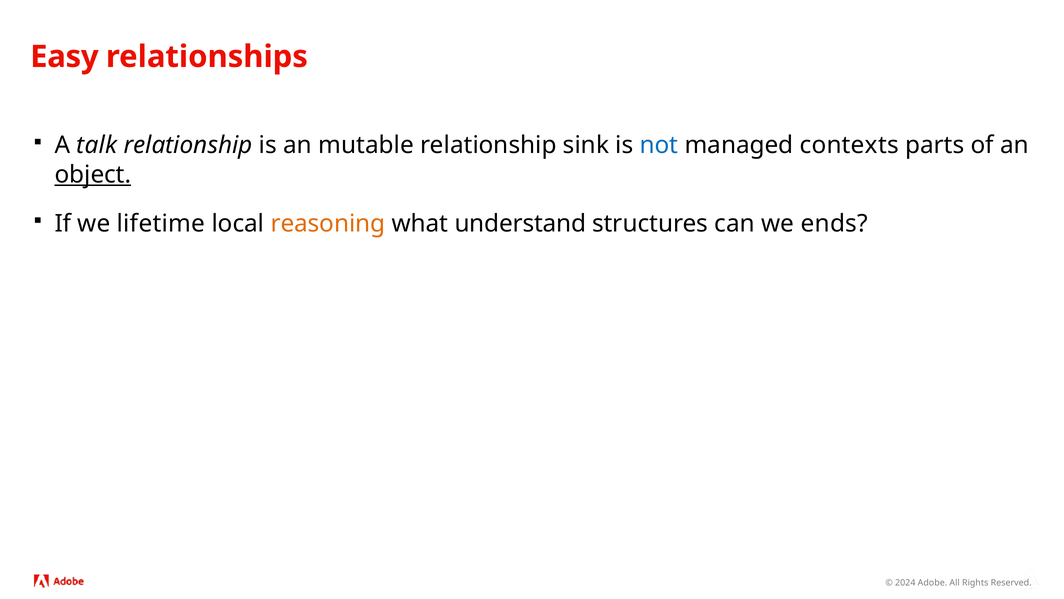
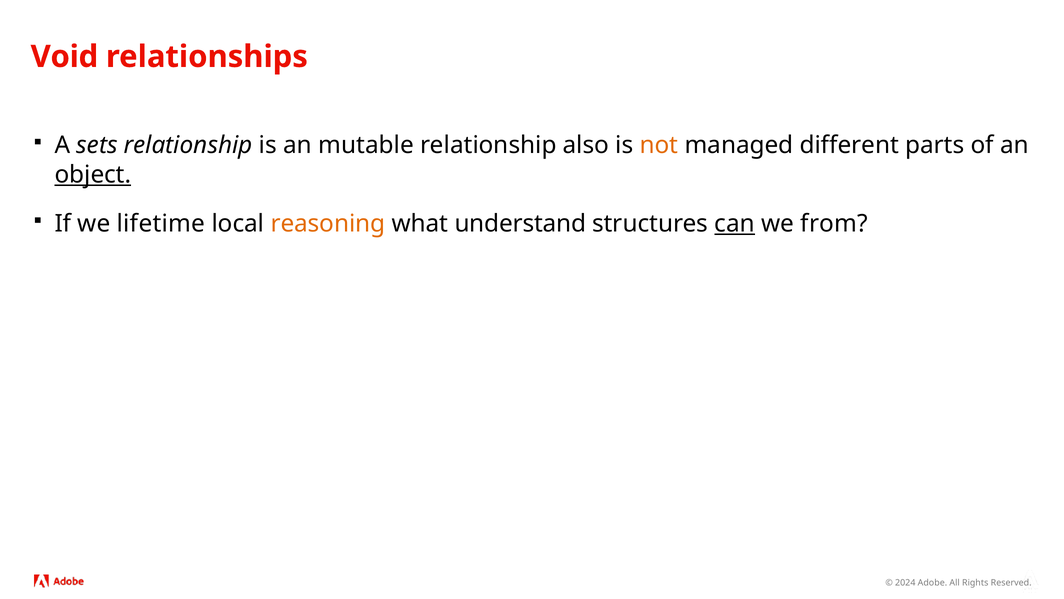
Easy: Easy -> Void (64, 57)
talk: talk -> sets (97, 145)
sink: sink -> also (586, 145)
not colour: blue -> orange (659, 145)
contexts: contexts -> different (849, 145)
can underline: none -> present (735, 224)
ends: ends -> from (834, 224)
